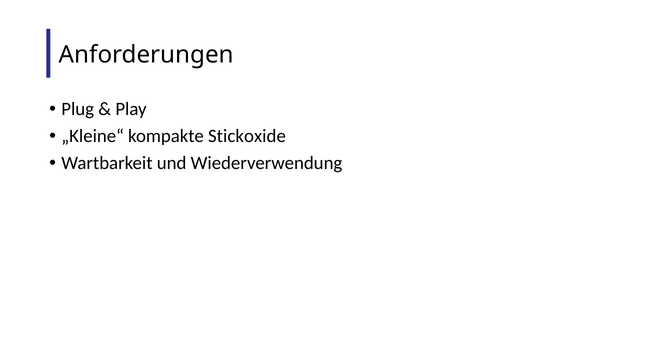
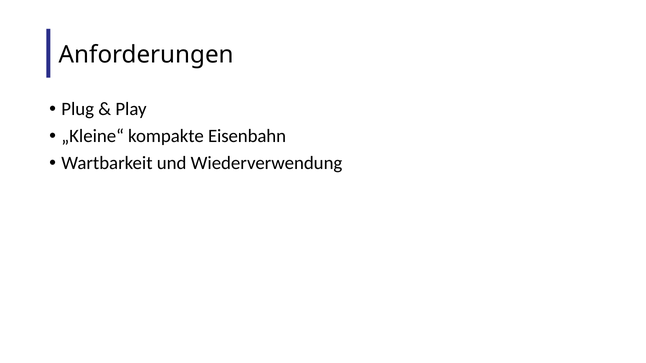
Stickoxide: Stickoxide -> Eisenbahn (247, 136)
